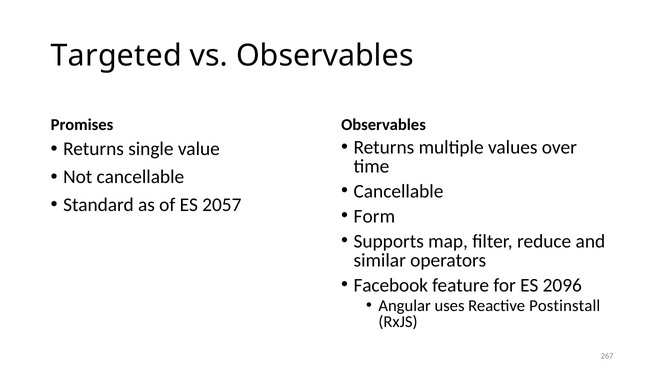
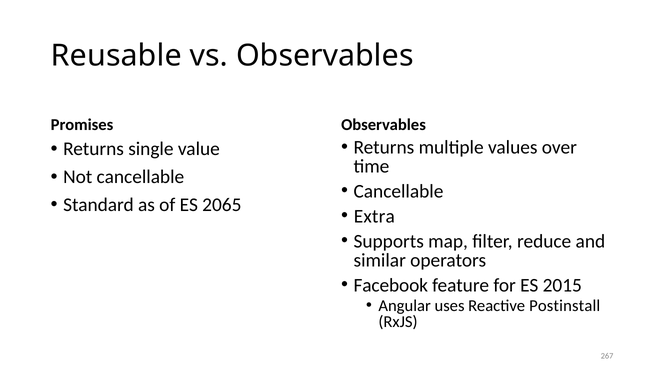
Targeted: Targeted -> Reusable (116, 56)
2057: 2057 -> 2065 (222, 205)
Form: Form -> Extra (374, 217)
2096: 2096 -> 2015 (562, 286)
